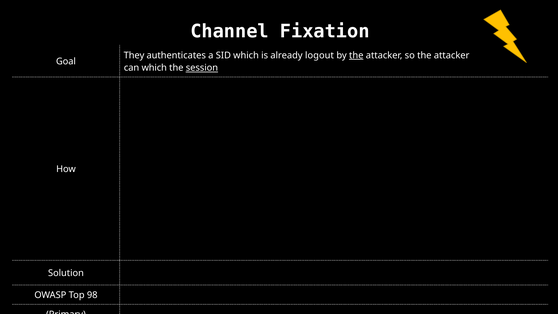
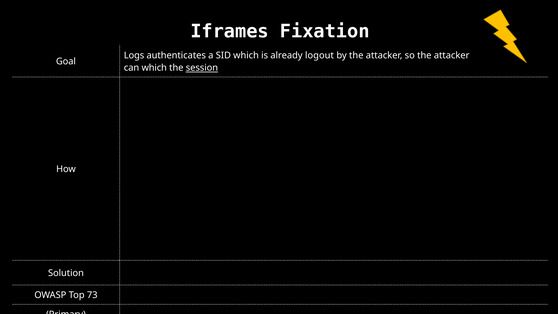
Channel: Channel -> Iframes (230, 31)
They: They -> Logs (134, 55)
the underline: present -> none (356, 55)
98: 98 -> 73 (92, 295)
